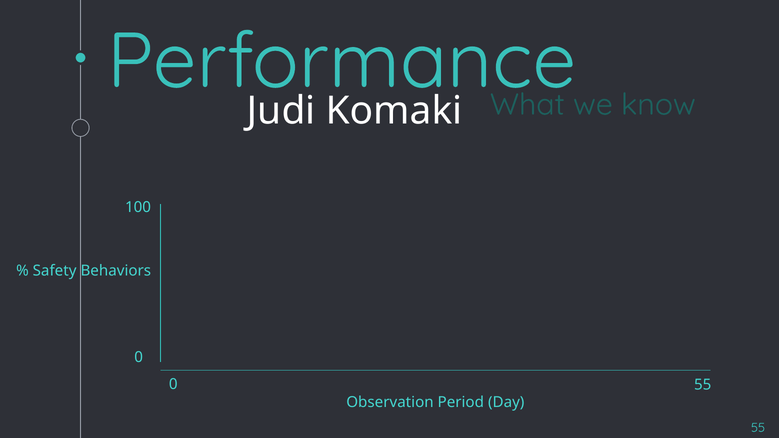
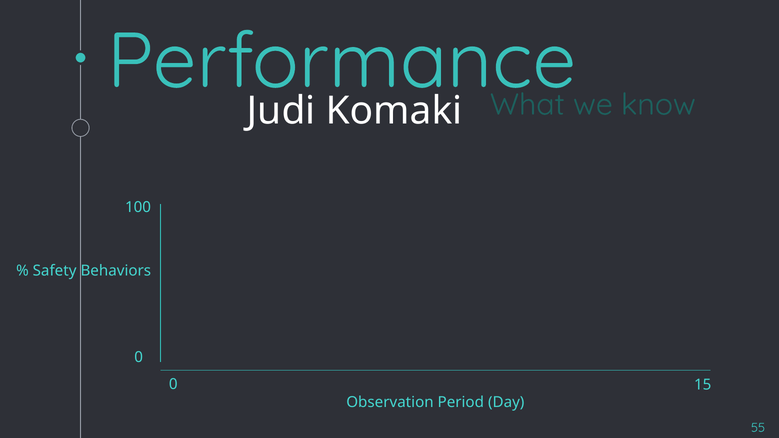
0 55: 55 -> 15 (703, 385)
